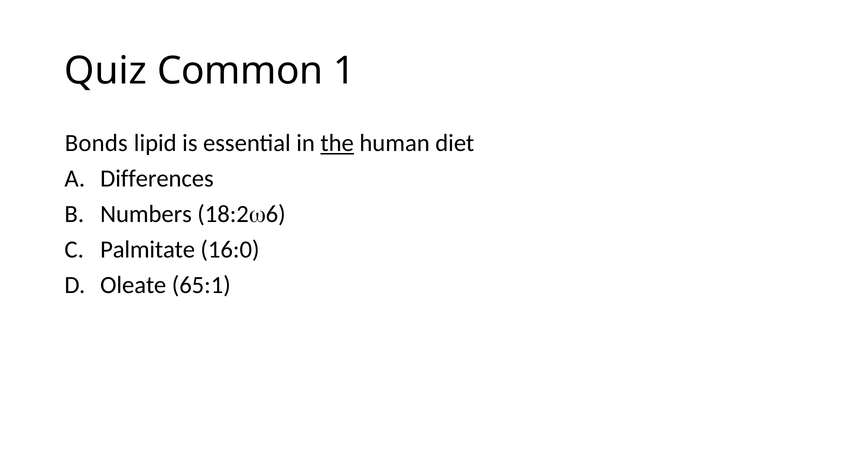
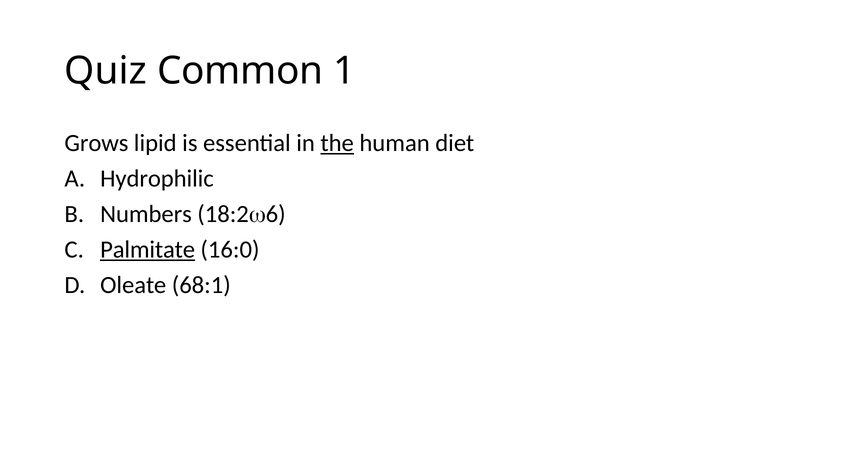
Bonds: Bonds -> Grows (96, 143)
Differences: Differences -> Hydrophilic (157, 179)
Palmitate underline: none -> present (148, 249)
65:1: 65:1 -> 68:1 (201, 285)
